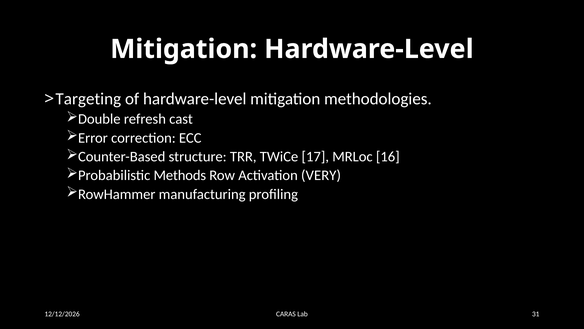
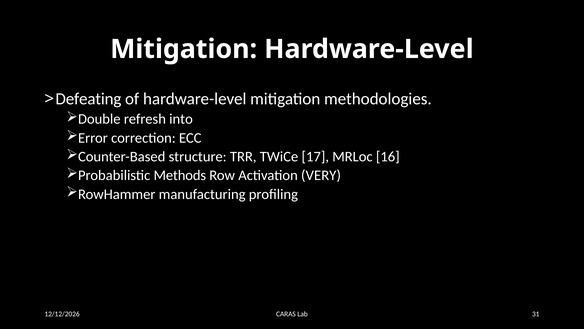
Targeting: Targeting -> Defeating (88, 99)
cast: cast -> into (181, 119)
